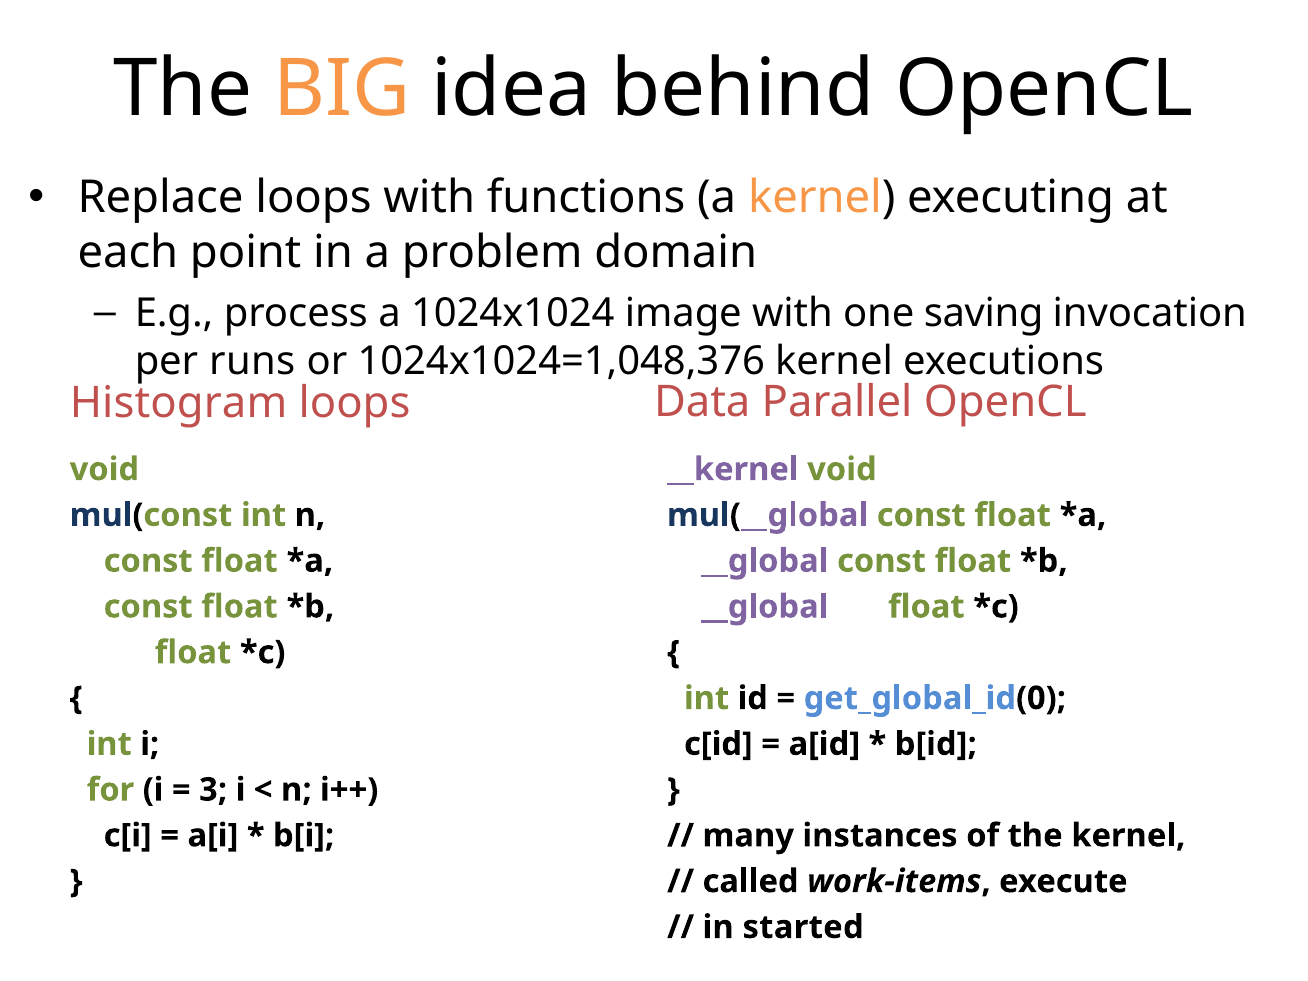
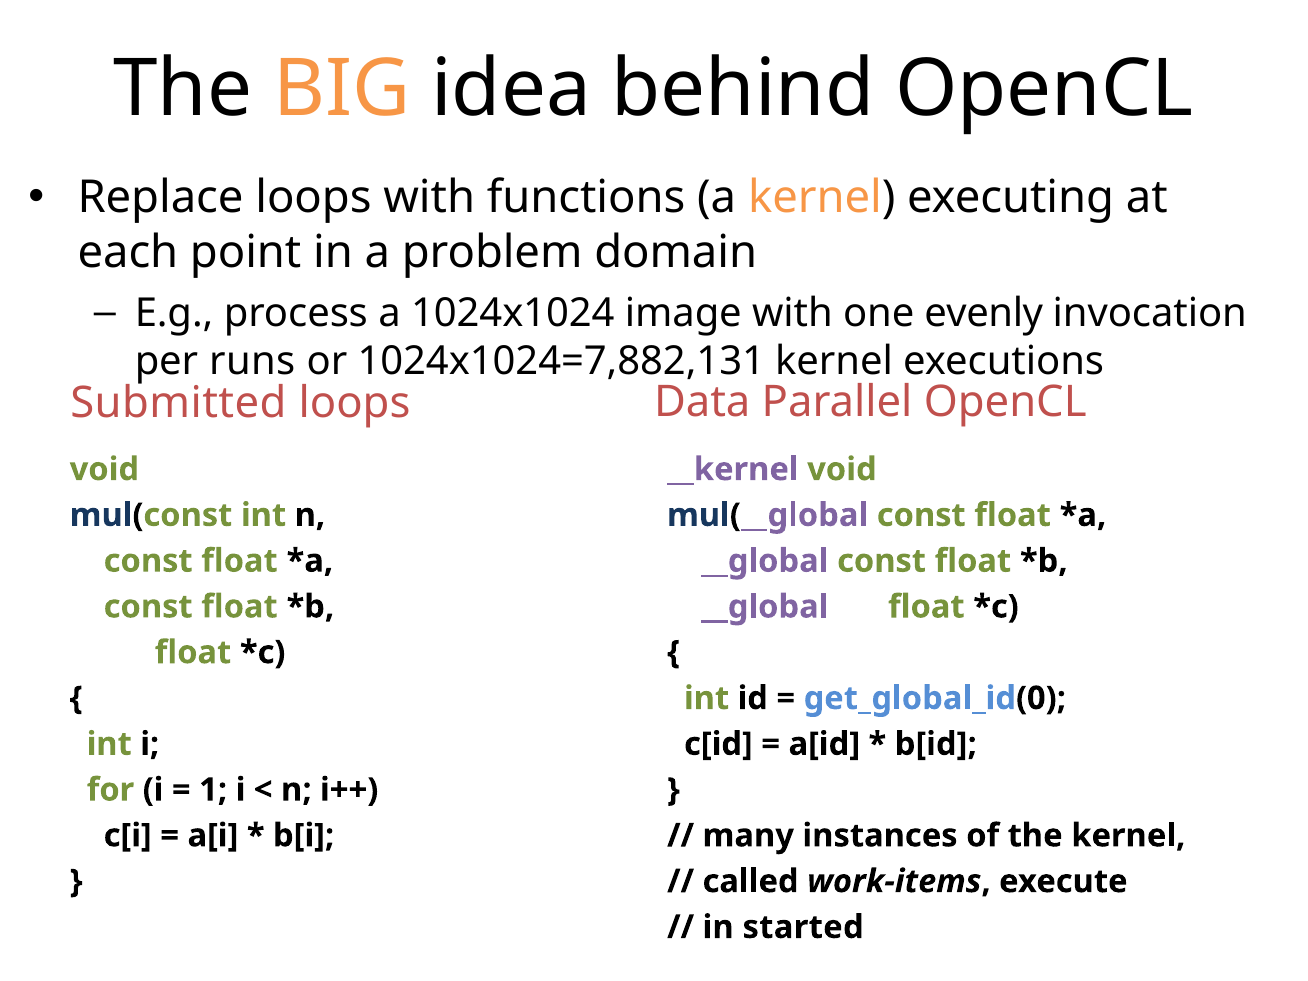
saving: saving -> evenly (984, 313)
1024x1024=1,048,376: 1024x1024=1,048,376 -> 1024x1024=7,882,131 (561, 361)
Histogram: Histogram -> Submitted (178, 403)
3: 3 -> 1 (213, 790)
